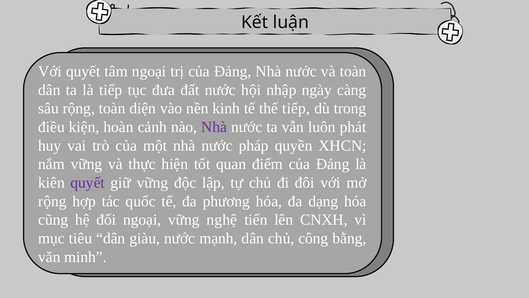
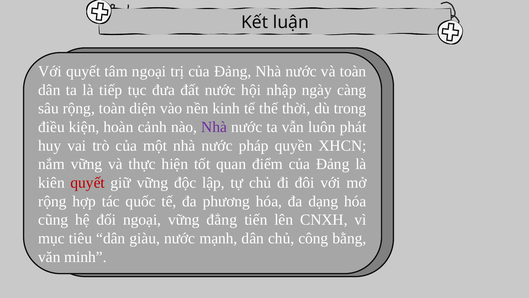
thế tiếp: tiếp -> thời (296, 108)
quyết colour: purple -> red (88, 182)
nghệ: nghệ -> đẳng (222, 220)
